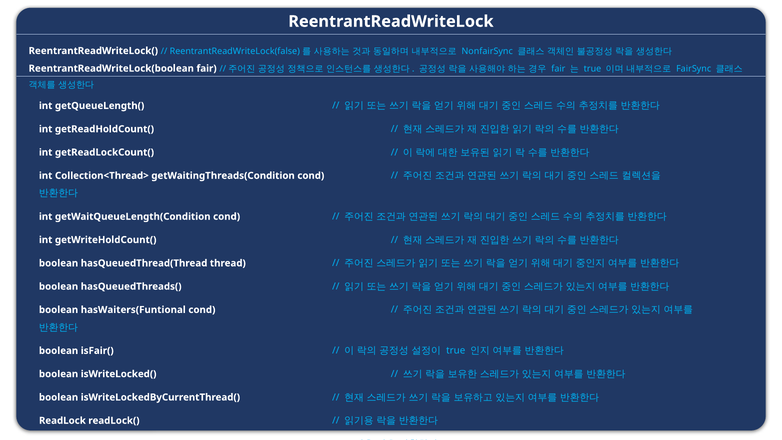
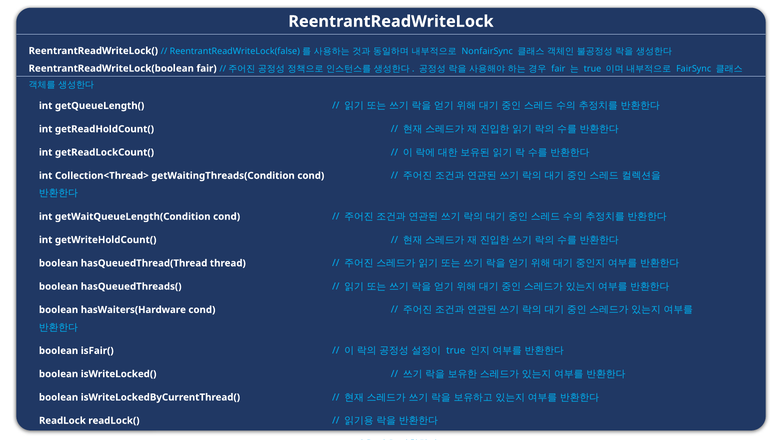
hasWaiters(Funtional: hasWaiters(Funtional -> hasWaiters(Hardware (133, 310)
